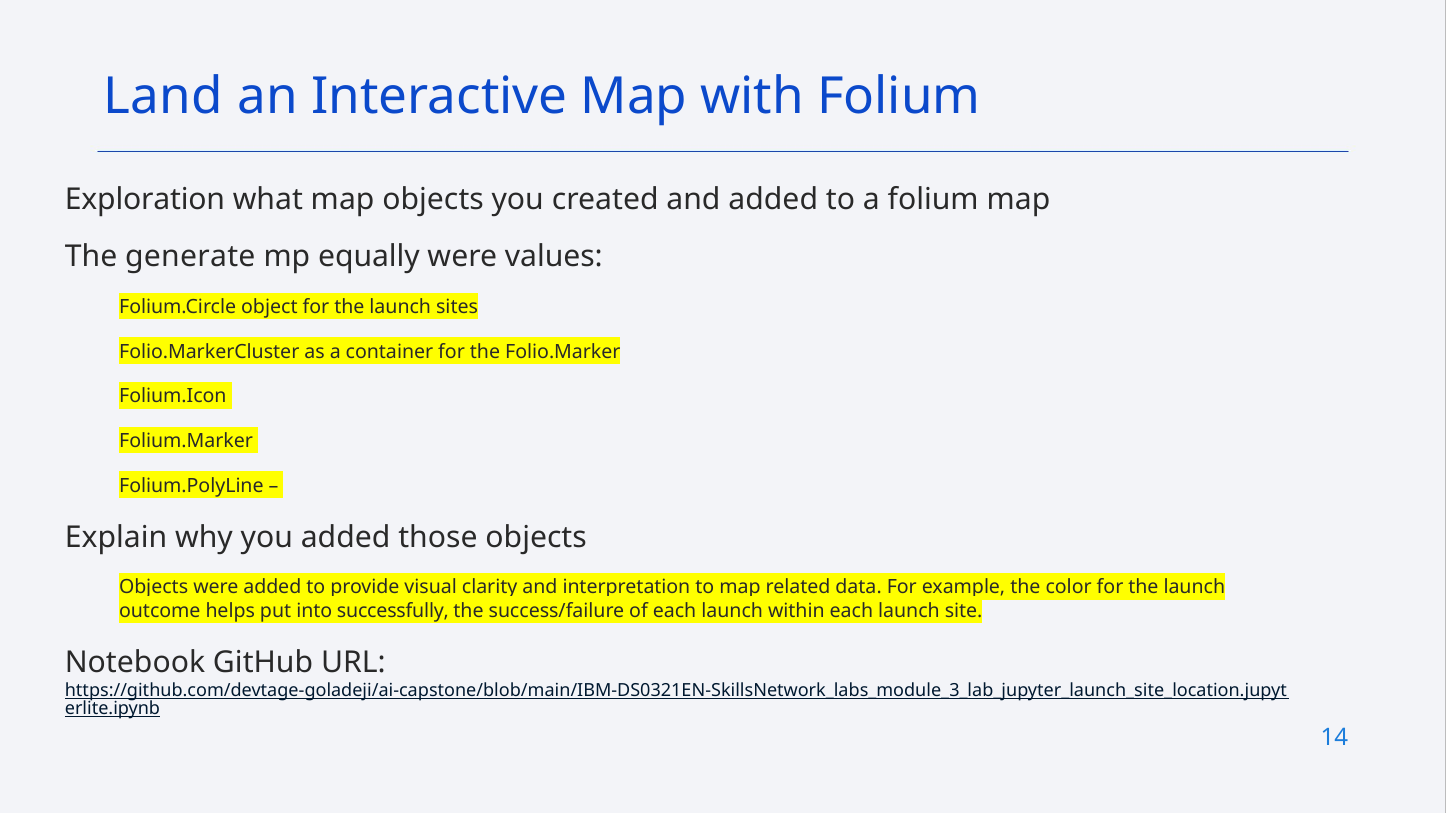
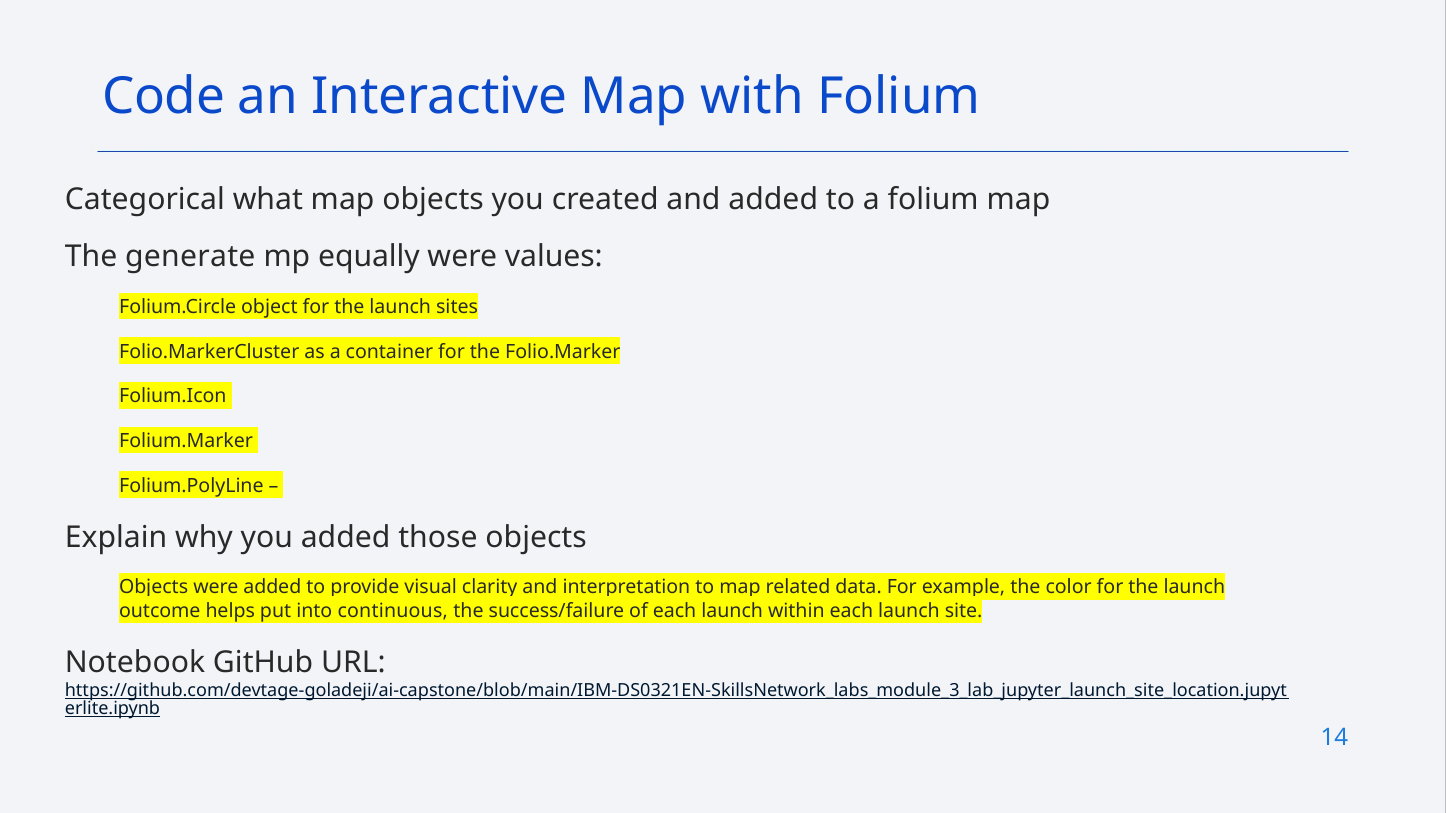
Land: Land -> Code (164, 97)
Exploration: Exploration -> Categorical (145, 200)
successfully: successfully -> continuous (393, 611)
